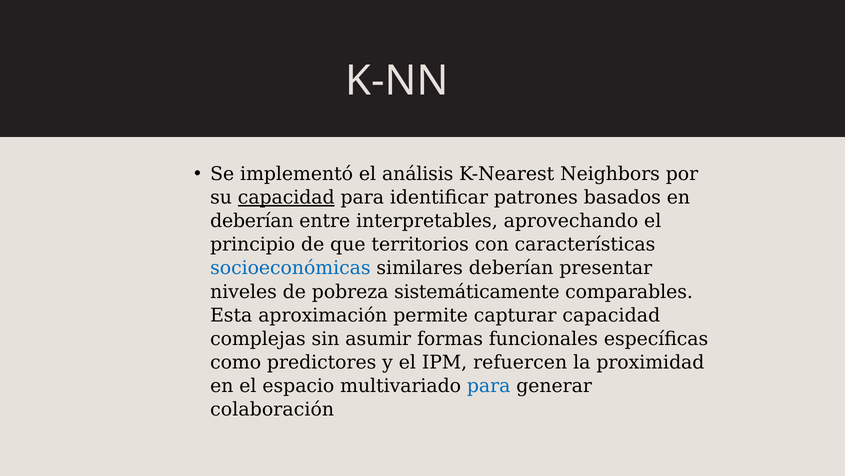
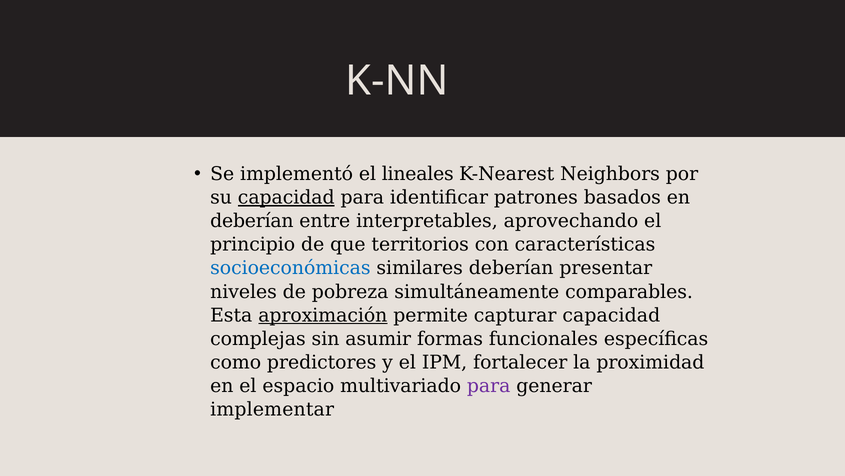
análisis: análisis -> lineales (418, 174)
sistemáticamente: sistemáticamente -> simultáneamente (477, 291)
aproximación underline: none -> present (323, 315)
refuercen: refuercen -> fortalecer (520, 362)
para colour: blue -> purple (489, 385)
colaboración: colaboración -> implementar (272, 409)
